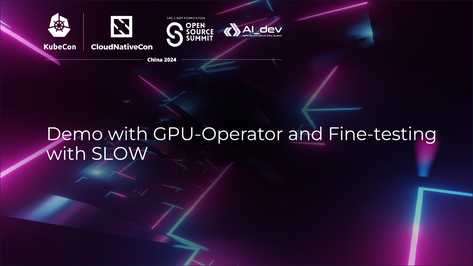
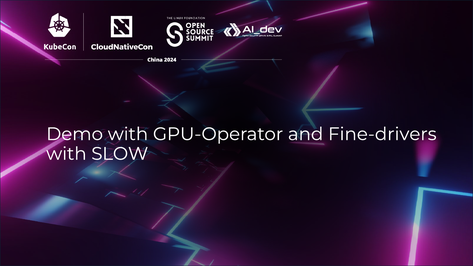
Fine-testing: Fine-testing -> Fine-drivers (382, 134)
